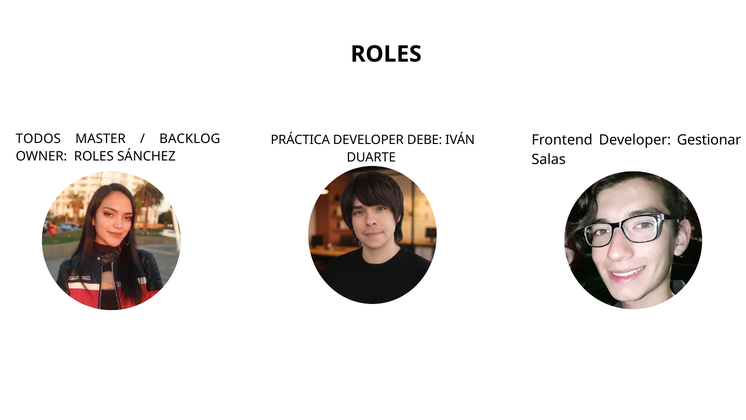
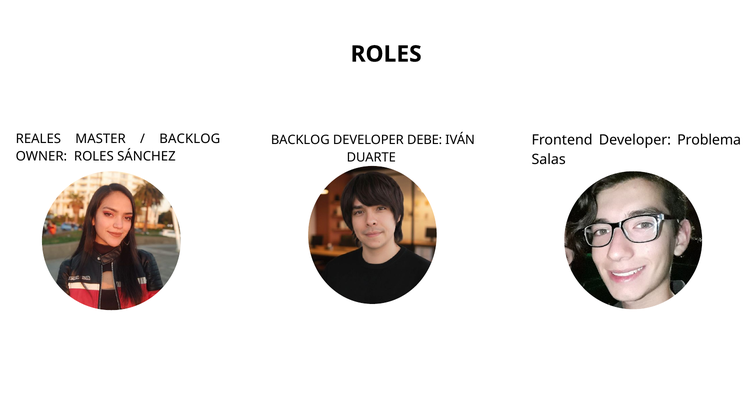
TODOS: TODOS -> REALES (38, 139)
Gestionar: Gestionar -> Problema (709, 140)
PRÁCTICA: PRÁCTICA -> BACKLOG (300, 140)
